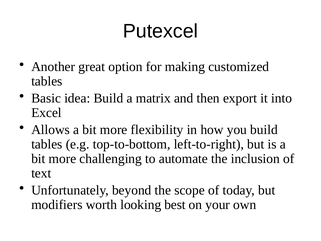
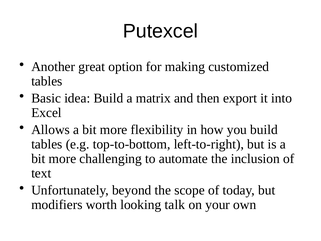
best: best -> talk (175, 204)
